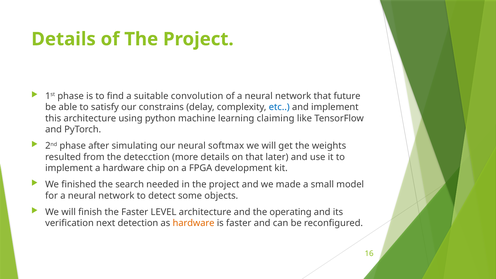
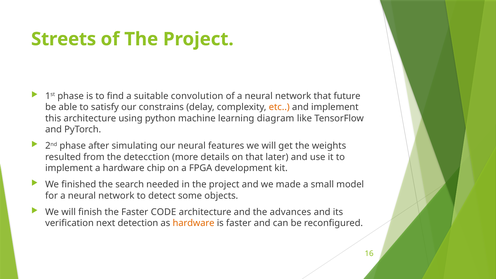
Details: Details -> Streets (64, 39)
etc colour: blue -> orange (279, 107)
claiming: claiming -> diagram (276, 118)
softmax: softmax -> features (226, 146)
LEVEL: LEVEL -> CODE (163, 212)
operating: operating -> advances (290, 212)
